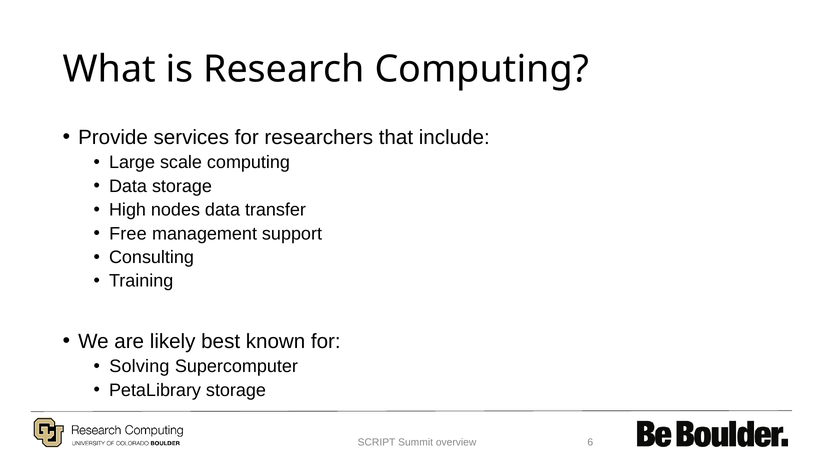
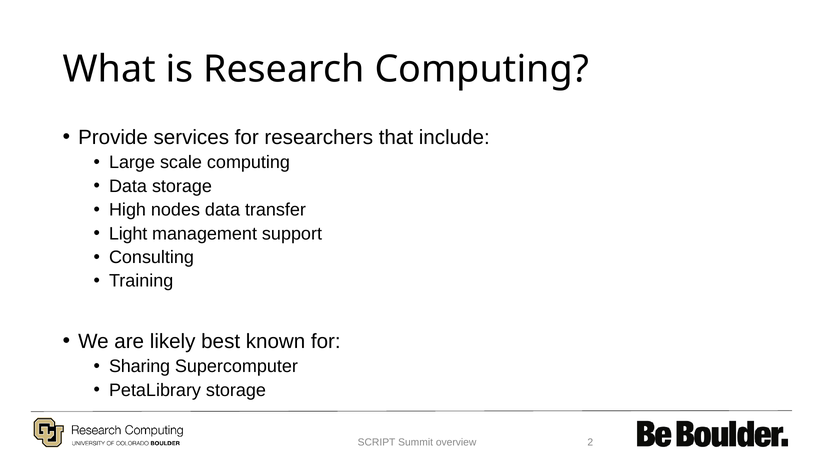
Free: Free -> Light (128, 234)
Solving: Solving -> Sharing (140, 366)
6: 6 -> 2 (590, 442)
